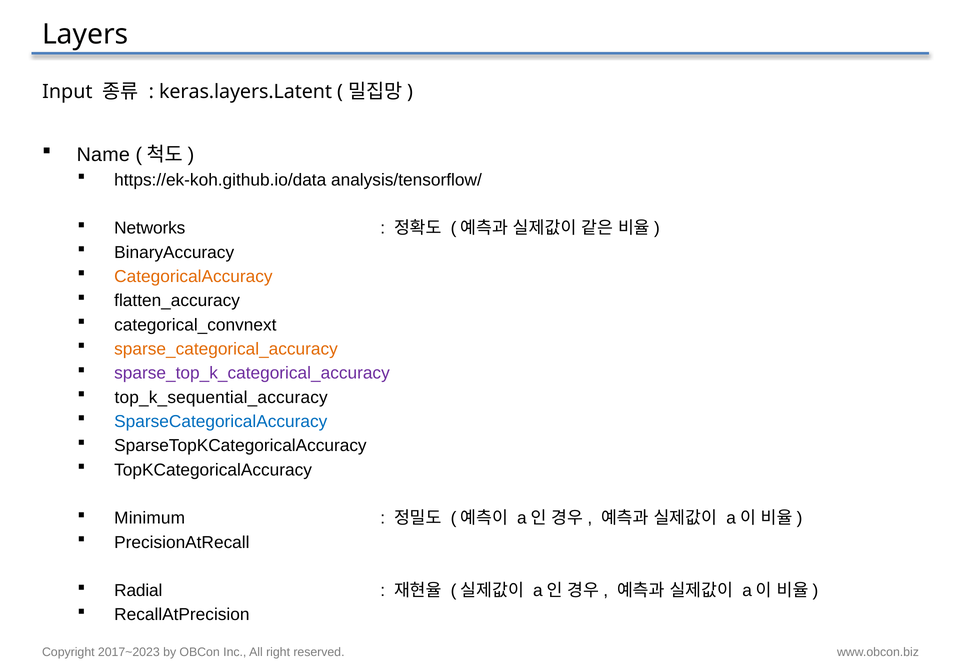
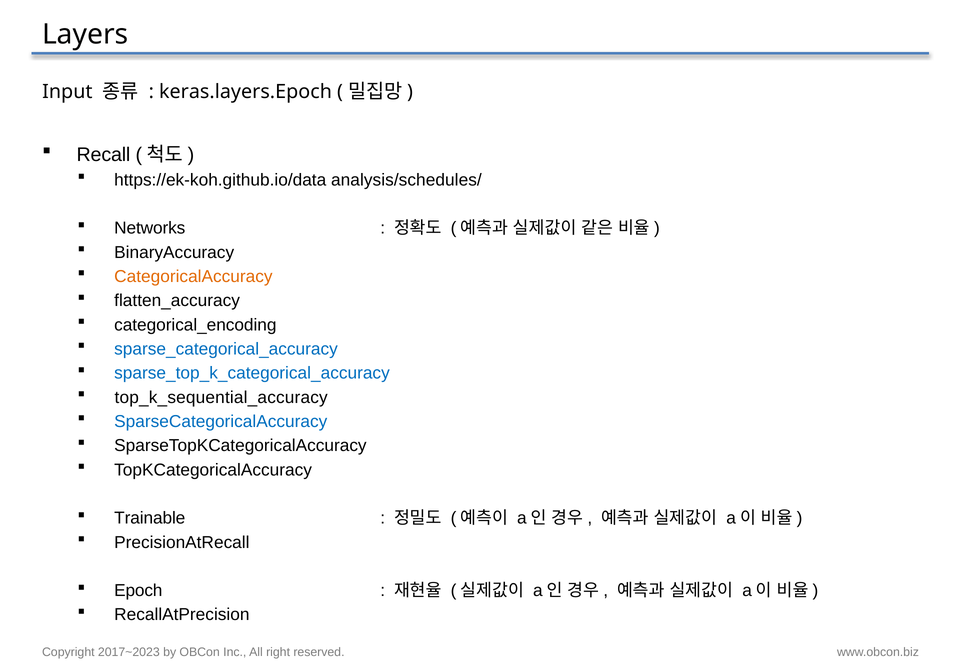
keras.layers.Latent: keras.layers.Latent -> keras.layers.Epoch (245, 92)
Name: Name -> Recall (103, 155)
analysis/tensorflow/: analysis/tensorflow/ -> analysis/schedules/ (406, 180)
categorical_convnext: categorical_convnext -> categorical_encoding (195, 325)
sparse_categorical_accuracy colour: orange -> blue (226, 349)
sparse_top_k_categorical_accuracy colour: purple -> blue (252, 373)
Minimum: Minimum -> Trainable (150, 518)
Radial: Radial -> Epoch (138, 591)
